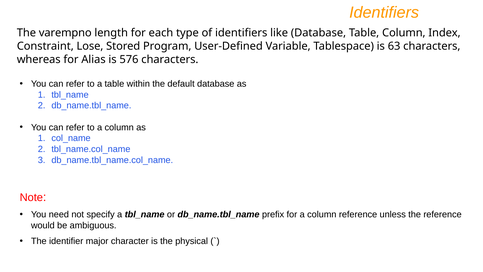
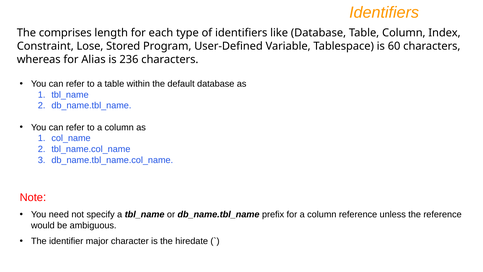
varempno: varempno -> comprises (65, 33)
63: 63 -> 60 (394, 46)
576: 576 -> 236 (129, 59)
physical: physical -> hiredate (192, 241)
